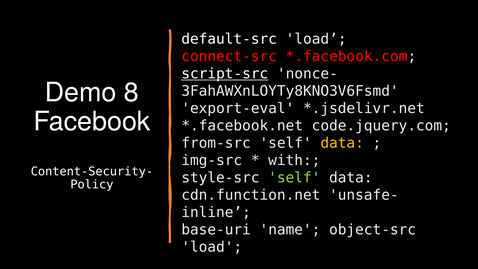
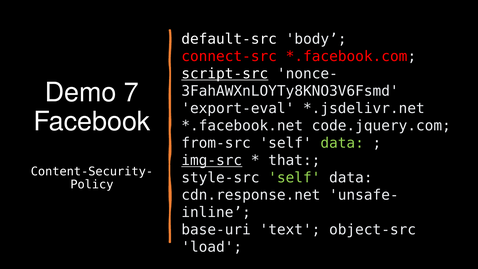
default-src load: load -> body (316, 39)
8: 8 -> 7 (131, 92)
data colour: yellow -> light green (342, 143)
img-src underline: none -> present (212, 160)
with: with -> that (294, 160)
cdn.function.net: cdn.function.net -> cdn.response.net (251, 195)
name: name -> text (290, 230)
